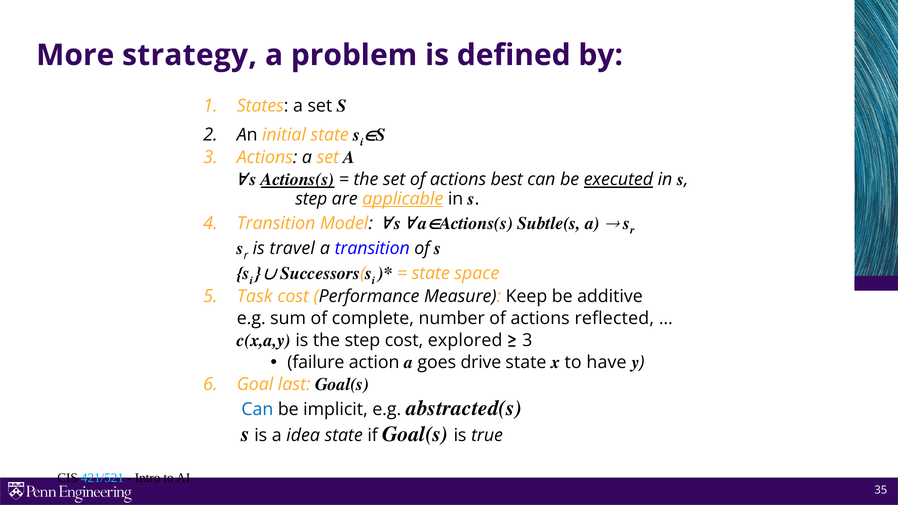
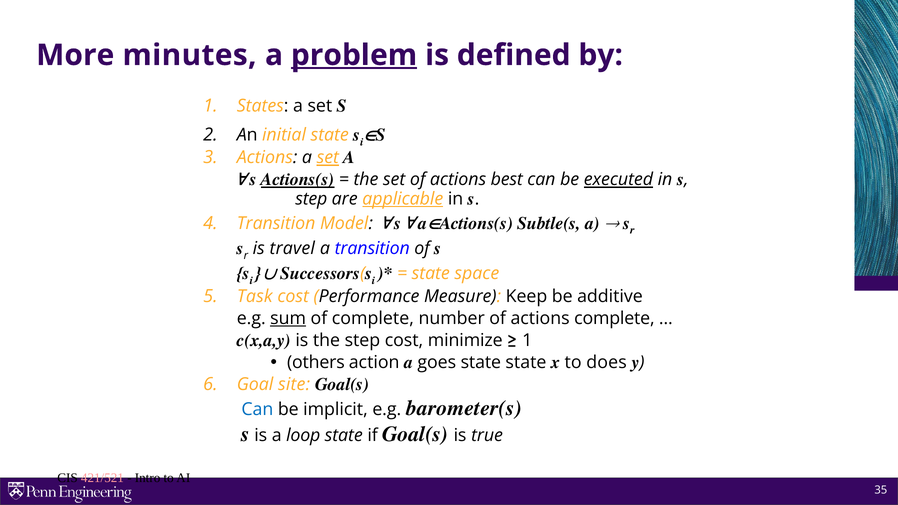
strategy: strategy -> minutes (189, 55)
problem underline: none -> present (354, 55)
set underline: none -> present (328, 158)
sum underline: none -> present (288, 318)
actions reflected: reflected -> complete (614, 318)
explored: explored -> minimize (465, 340)
3: 3 -> 1 (527, 340)
failure: failure -> others (316, 362)
goes drive: drive -> state (481, 362)
have: have -> does (607, 362)
last: last -> site (294, 384)
abstracted(s: abstracted(s -> barometer(s (464, 408)
idea: idea -> loop (303, 436)
421/521 colour: light blue -> pink (102, 478)
